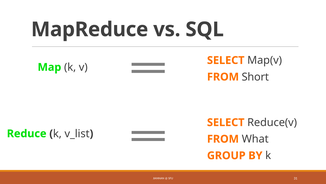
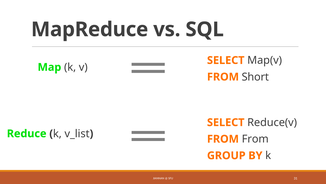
FROM What: What -> From (255, 139)
